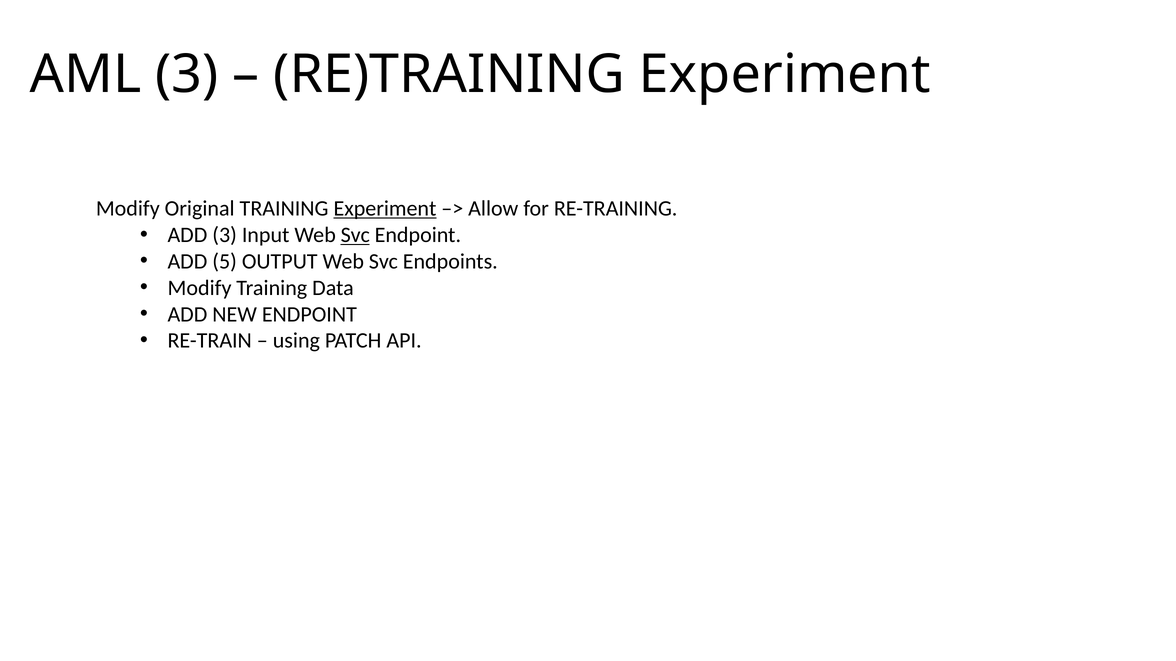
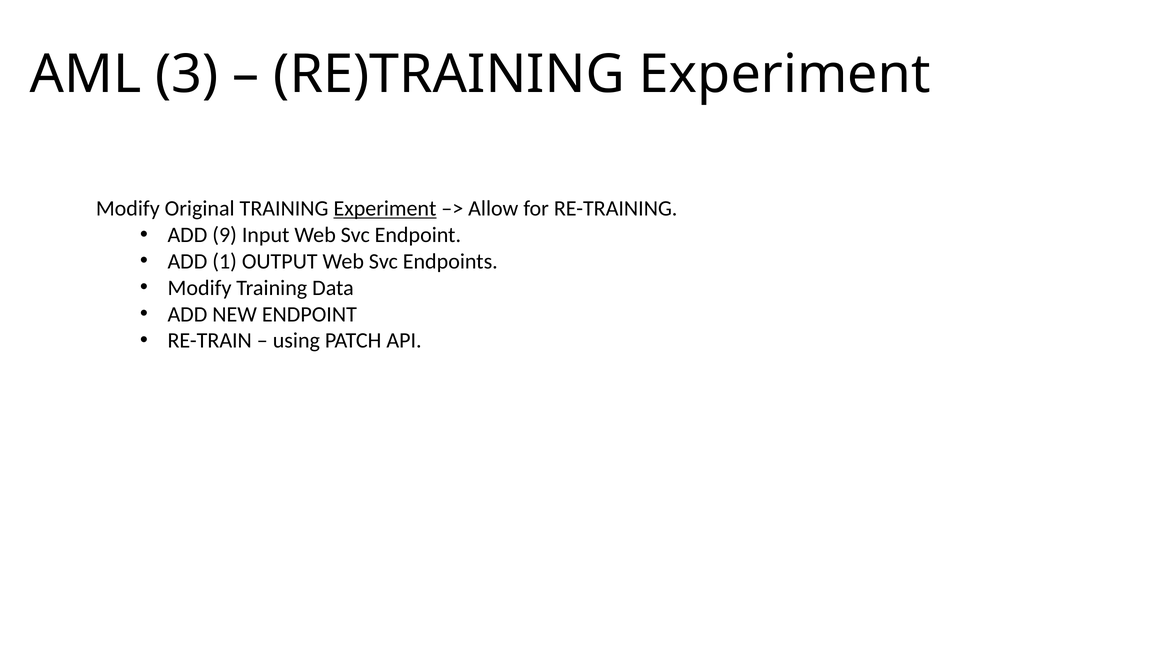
ADD 3: 3 -> 9 (225, 235)
Svc underline: present -> none (355, 235)
5: 5 -> 1 (225, 262)
